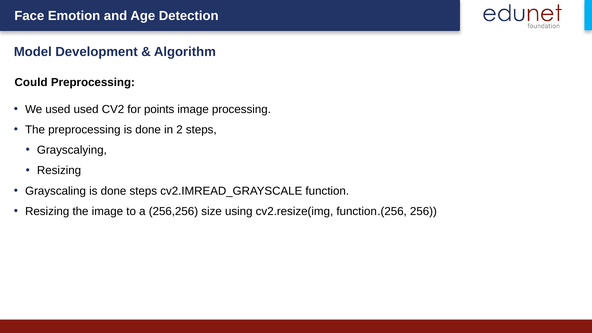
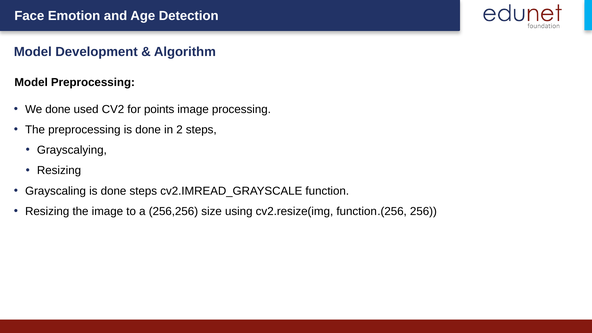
Could: Could -> Model (31, 82)
We used: used -> done (58, 109)
